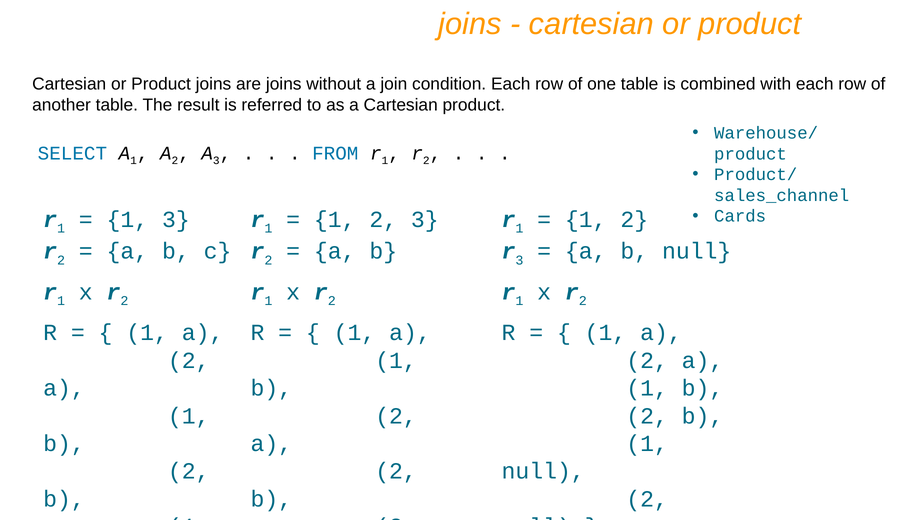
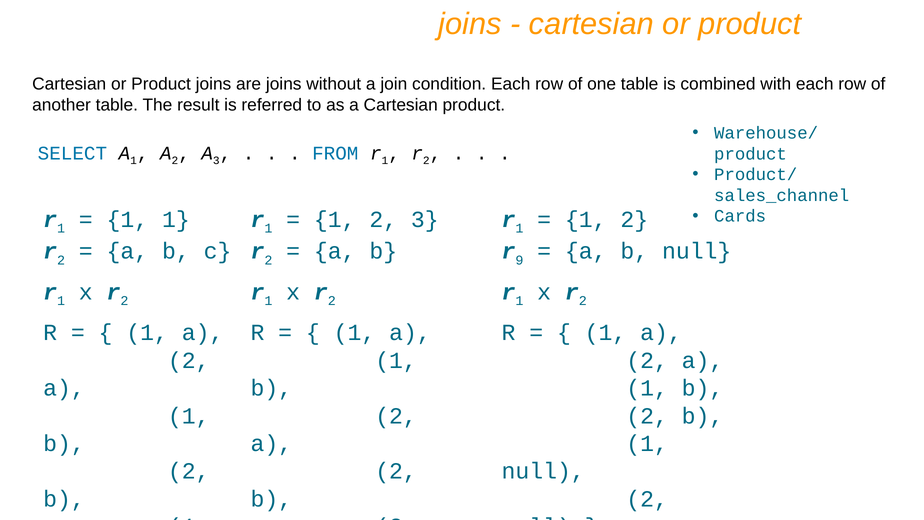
1 3: 3 -> 1 (176, 219)
r 3: 3 -> 9 (519, 260)
